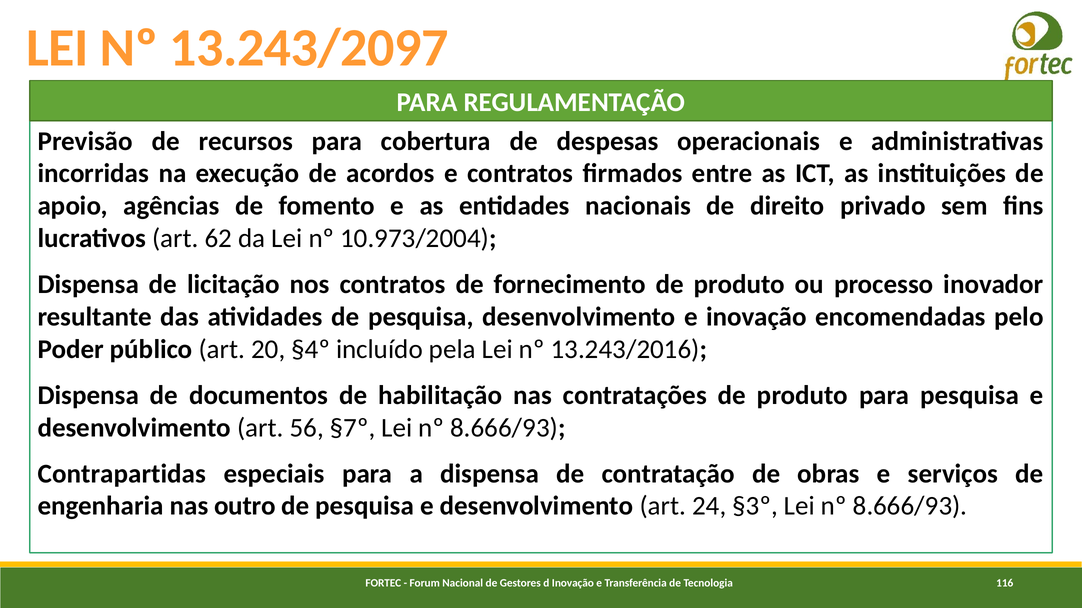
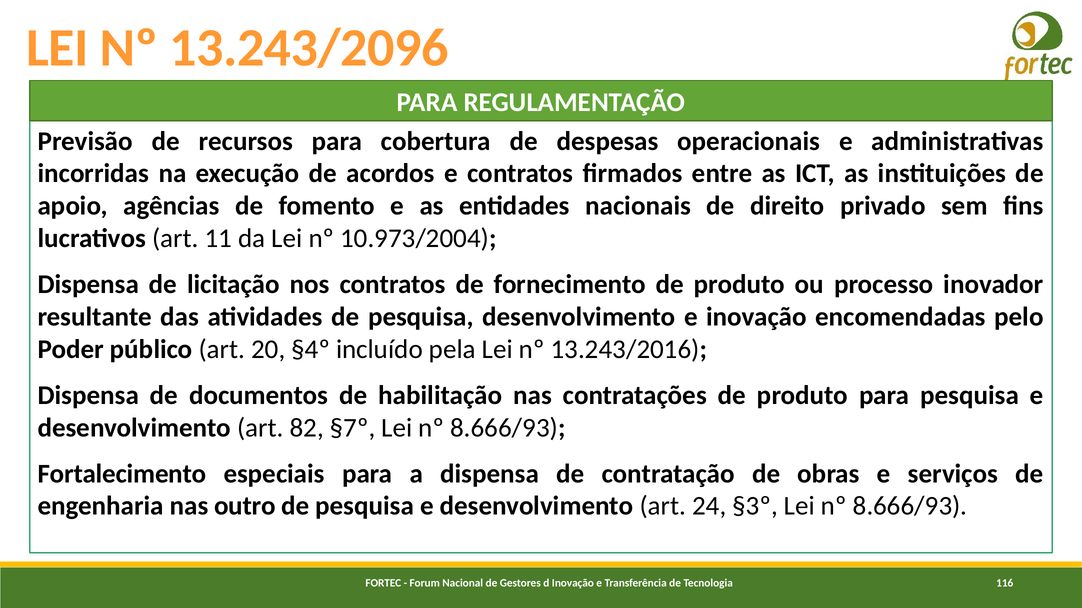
13.243/2097: 13.243/2097 -> 13.243/2096 (309, 48)
62: 62 -> 11 (218, 239)
56: 56 -> 82 (307, 428)
Contrapartidas: Contrapartidas -> Fortalecimento (122, 474)
